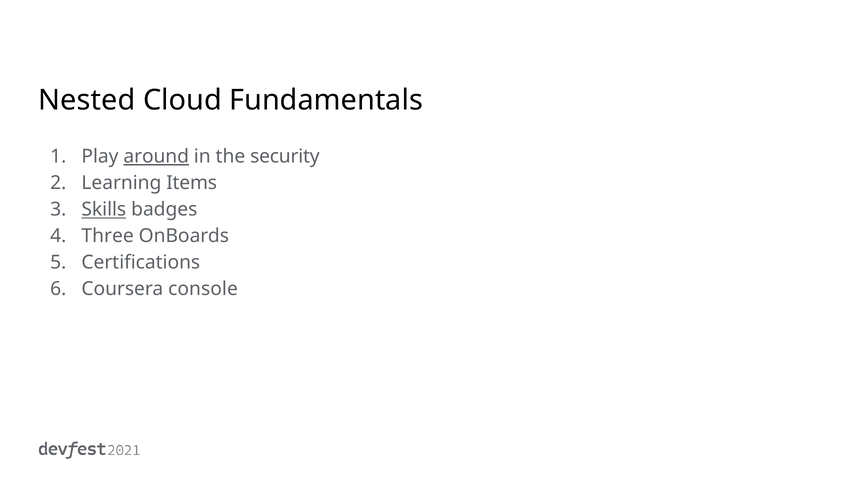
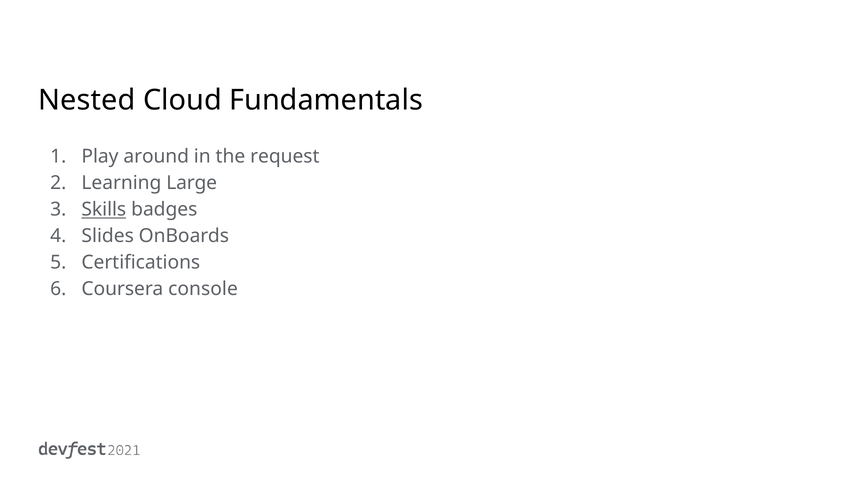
around underline: present -> none (156, 157)
security: security -> request (285, 157)
Items: Items -> Large (192, 183)
Three: Three -> Slides (108, 236)
